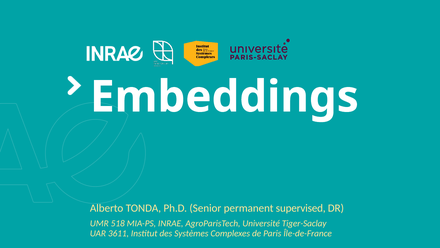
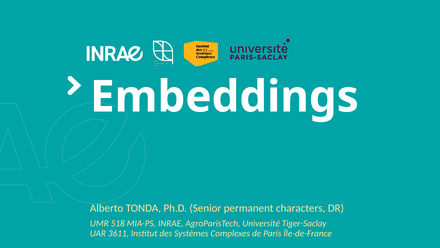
supervised: supervised -> characters (301, 208)
